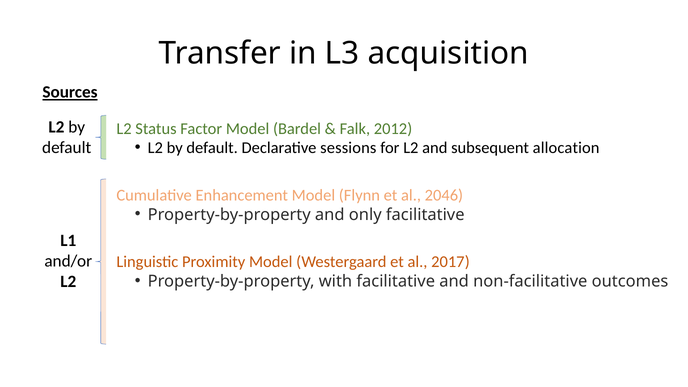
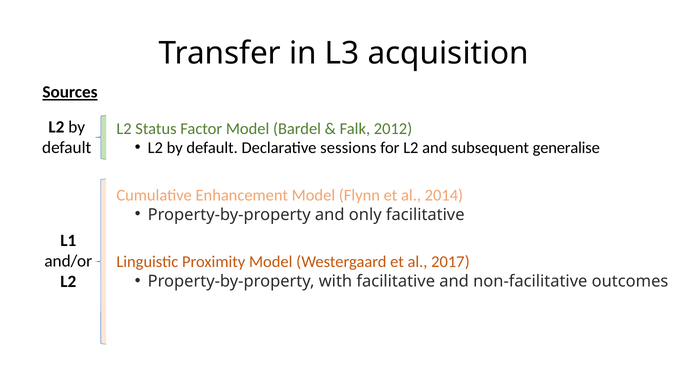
allocation: allocation -> generalise (566, 148)
2046: 2046 -> 2014 (444, 195)
